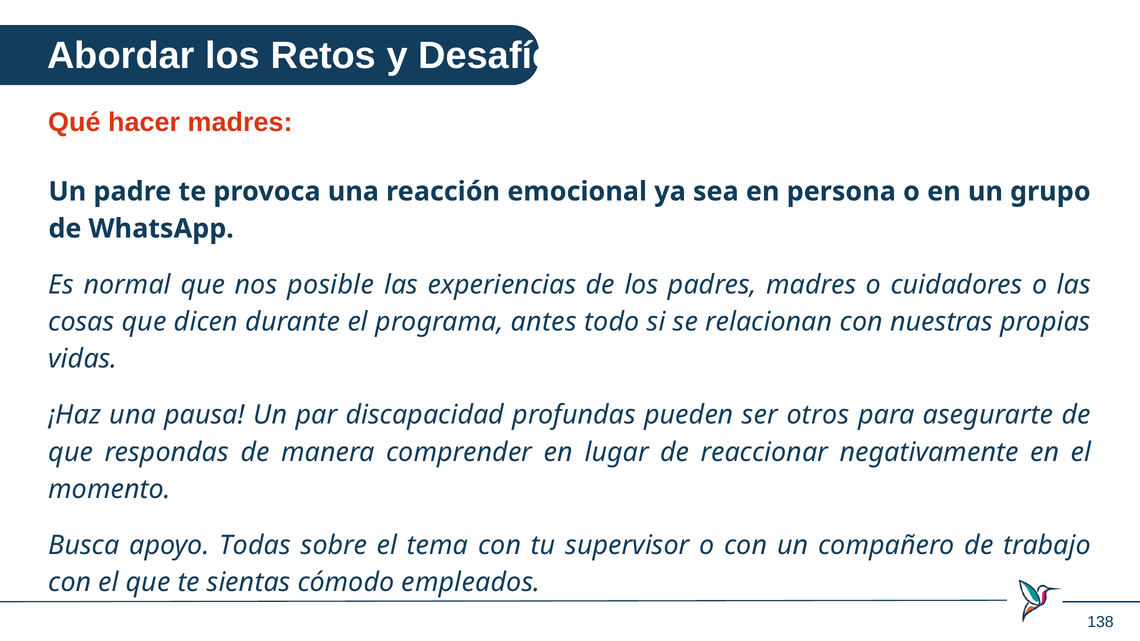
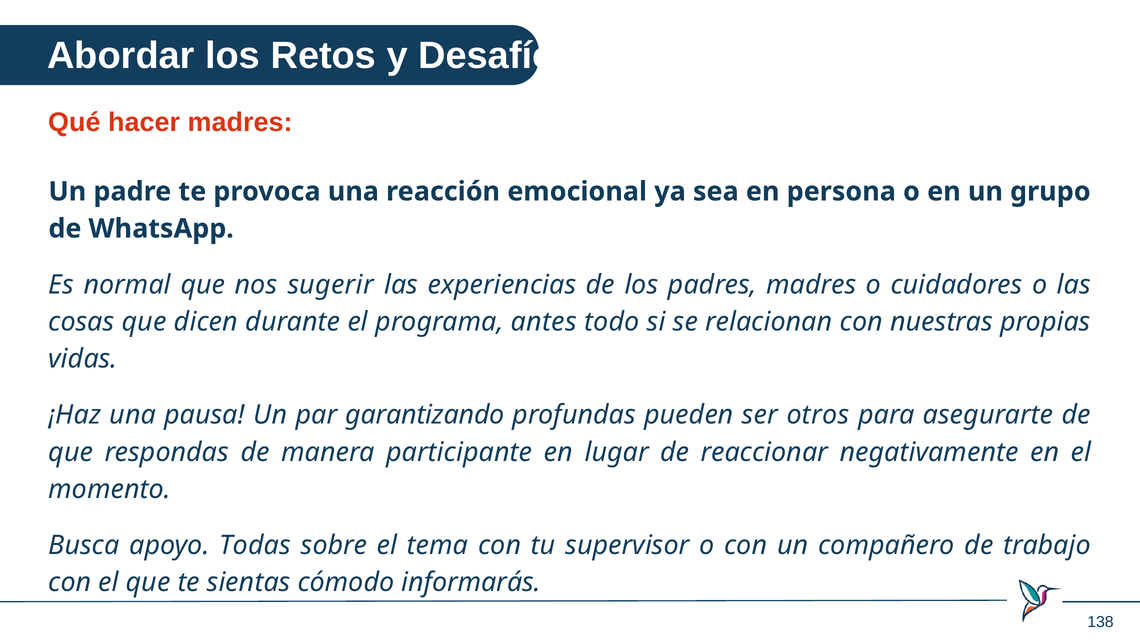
posible: posible -> sugerir (331, 285)
discapacidad: discapacidad -> garantizando (425, 415)
comprender: comprender -> participante (459, 452)
empleados: empleados -> informarás (471, 583)
